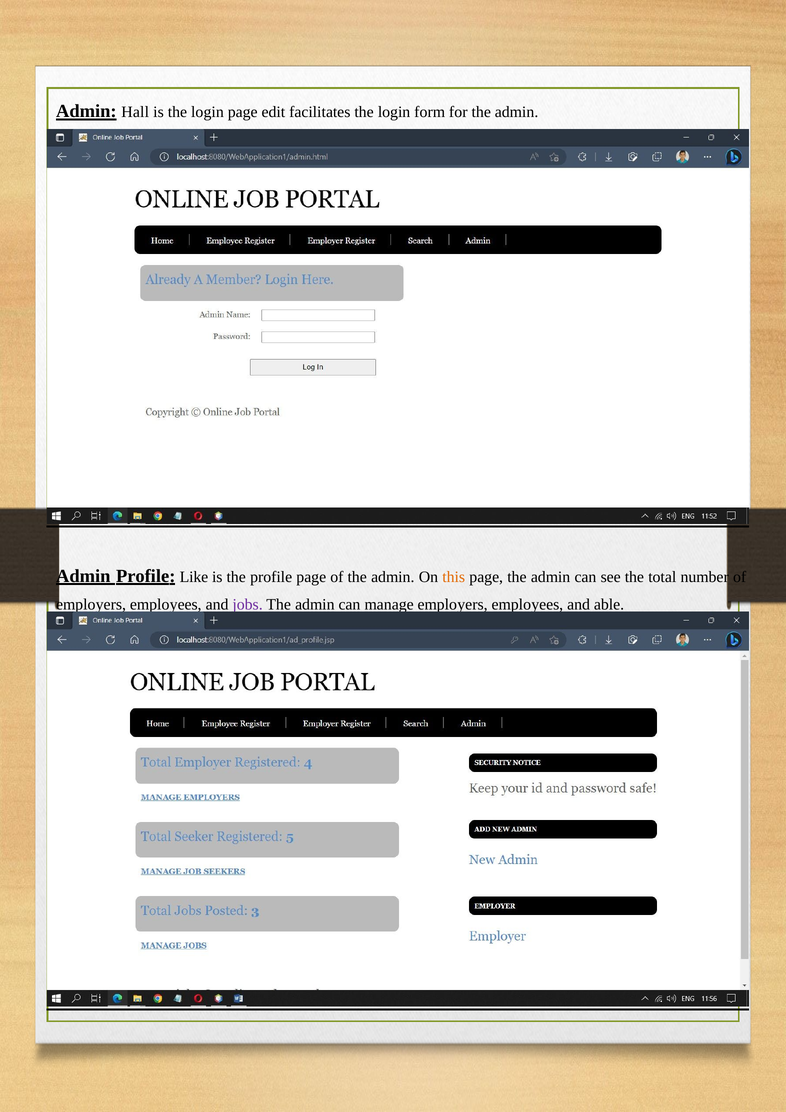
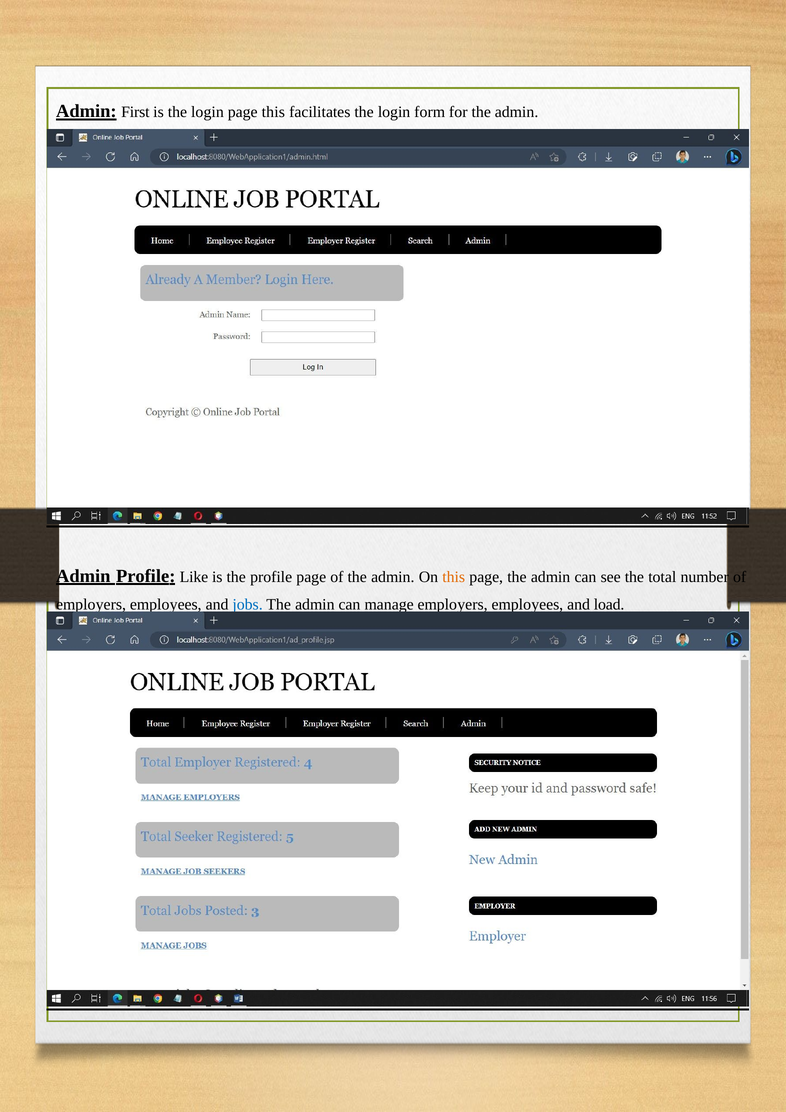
Hall: Hall -> First (135, 112)
page edit: edit -> this (273, 112)
jobs colour: purple -> blue (248, 605)
able: able -> load (609, 605)
